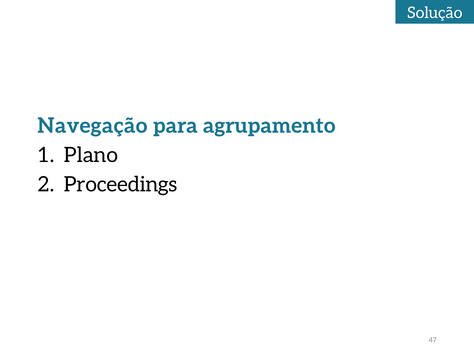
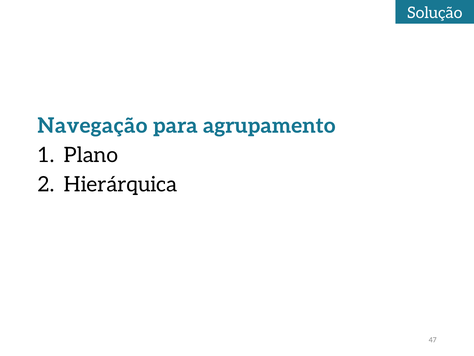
Proceedings: Proceedings -> Hierárquica (121, 184)
